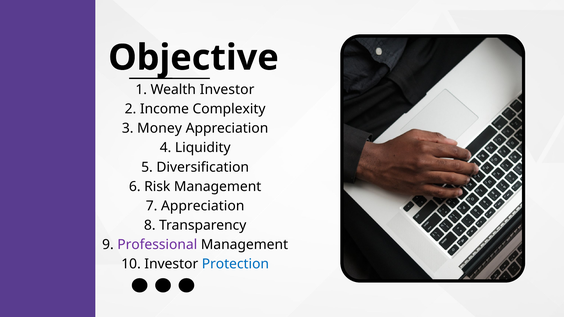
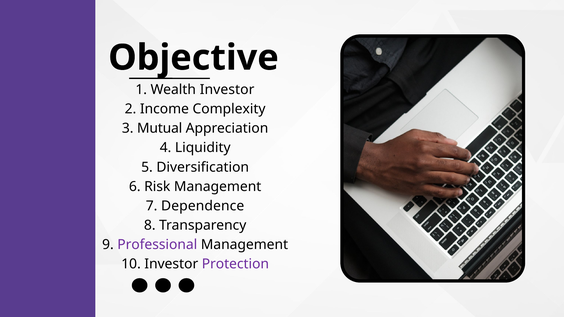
Money: Money -> Mutual (160, 128)
7 Appreciation: Appreciation -> Dependence (203, 206)
Protection colour: blue -> purple (235, 264)
